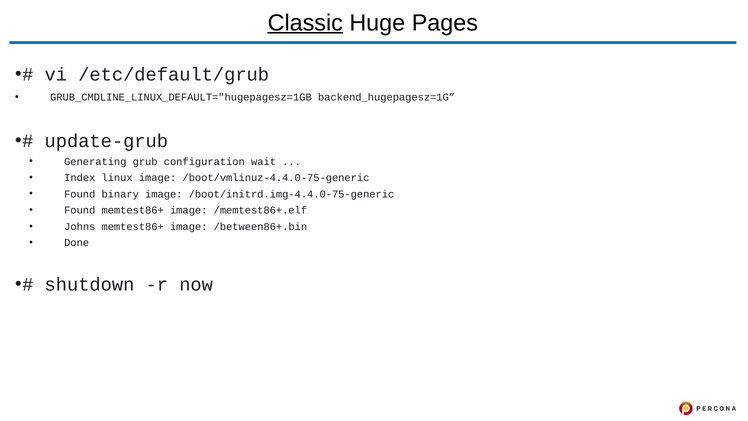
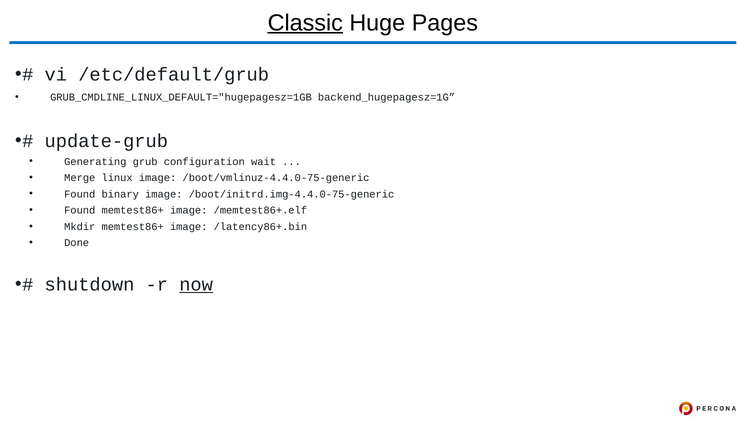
Index: Index -> Merge (80, 178)
Johns: Johns -> Mkdir (80, 227)
/between86+.bin: /between86+.bin -> /latency86+.bin (260, 227)
now underline: none -> present (196, 284)
